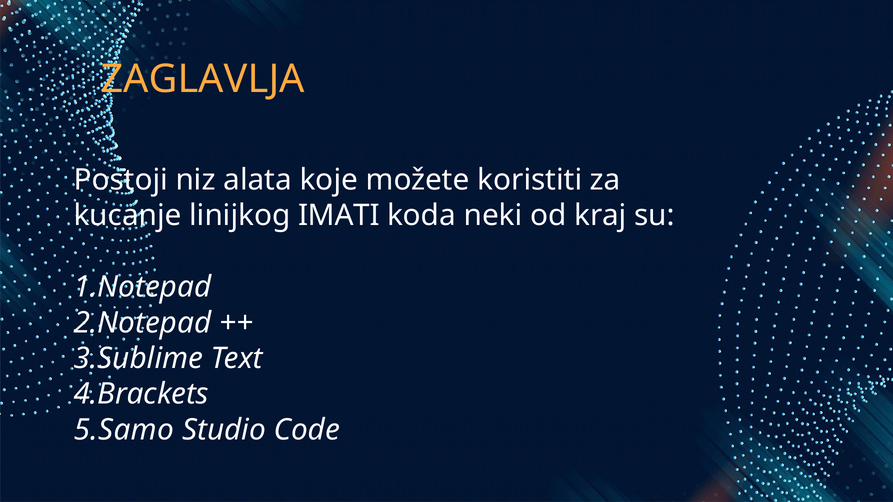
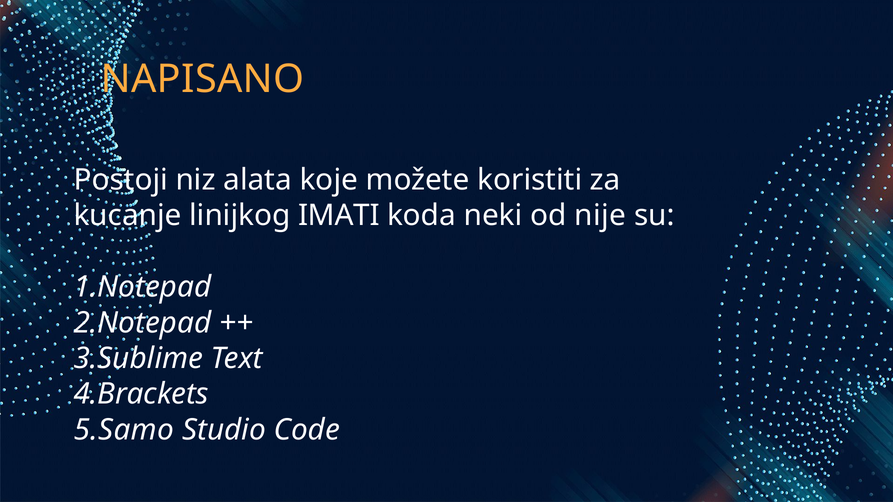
ZAGLAVLJA: ZAGLAVLJA -> NAPISANO (203, 79)
kraj: kraj -> nije (600, 216)
